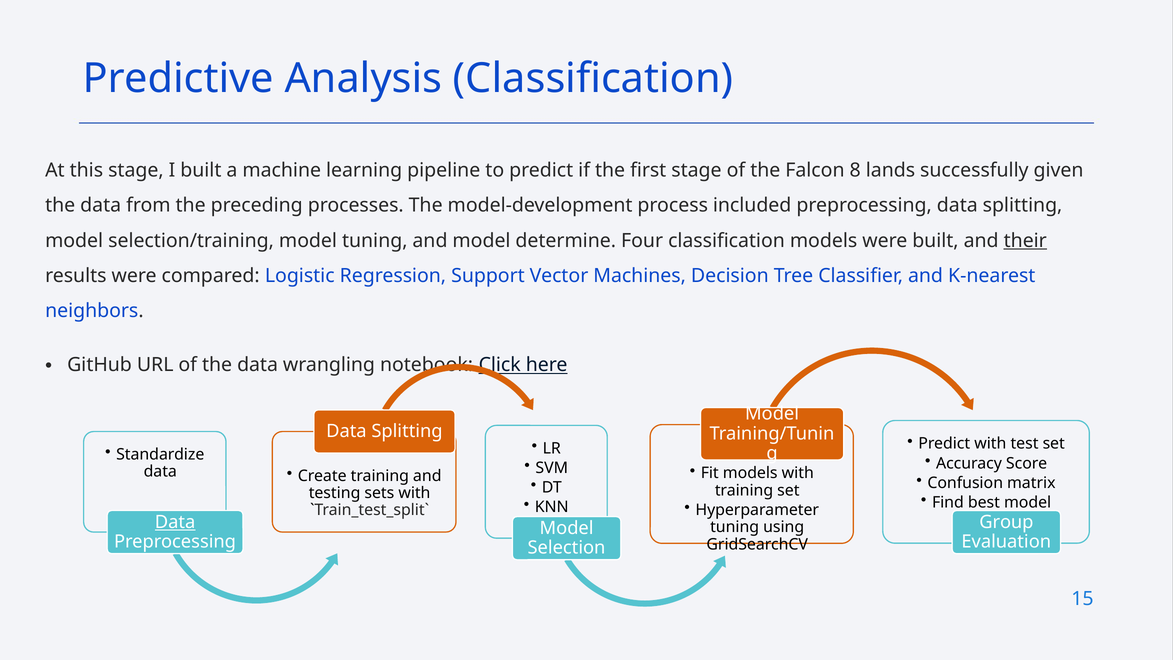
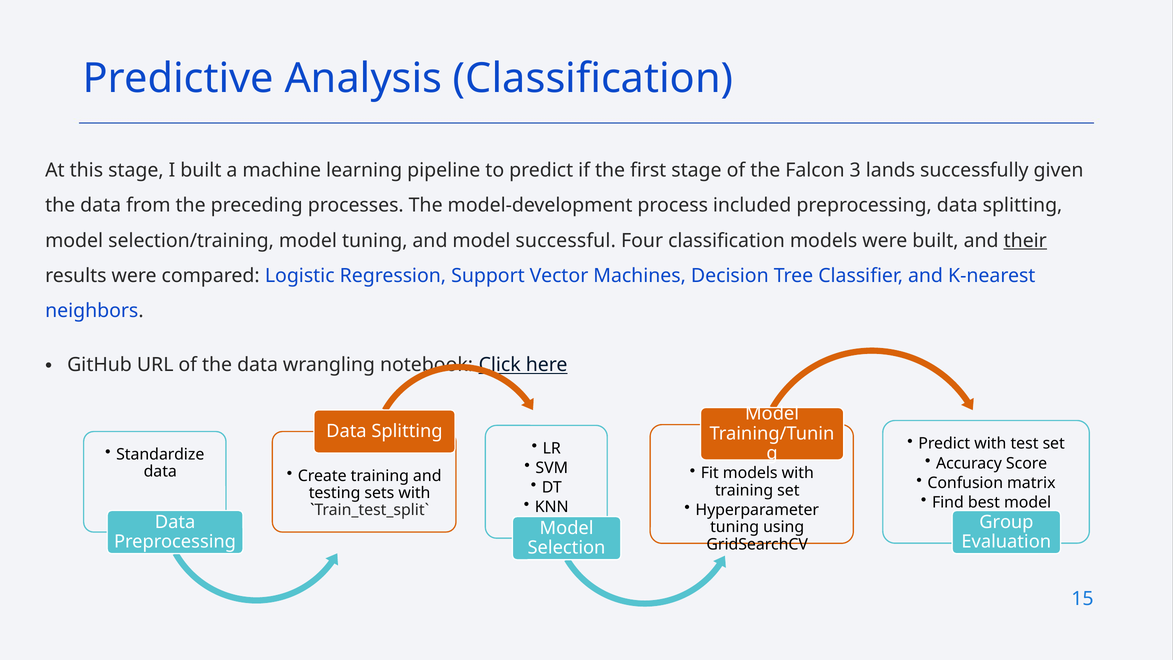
8: 8 -> 3 (855, 170)
determine: determine -> successful (566, 241)
Data underline: present -> none (175, 522)
